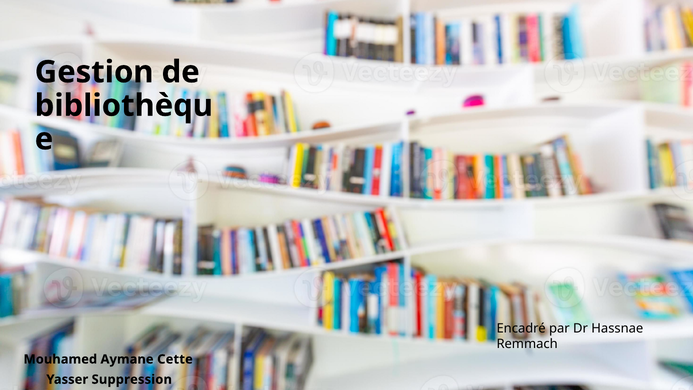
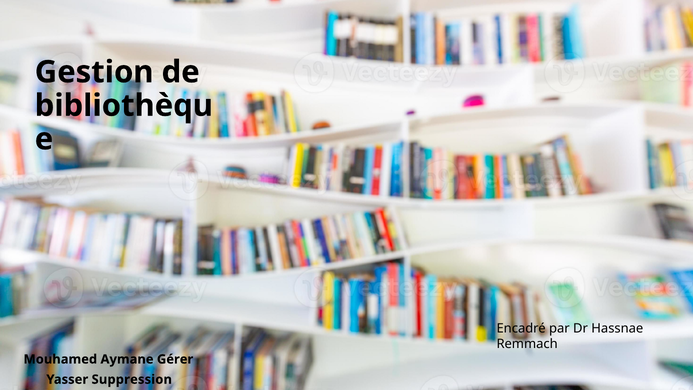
Cette: Cette -> Gérer (175, 359)
